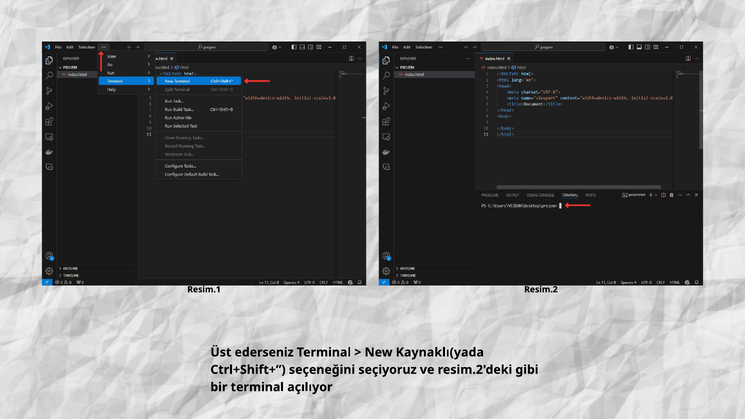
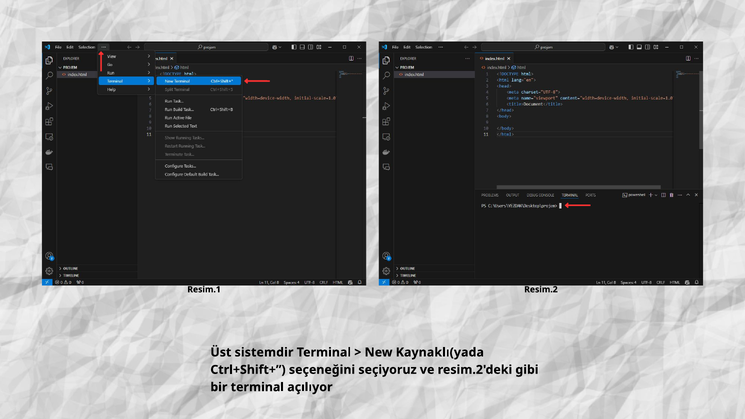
ederseniz: ederseniz -> sistemdir (264, 352)
